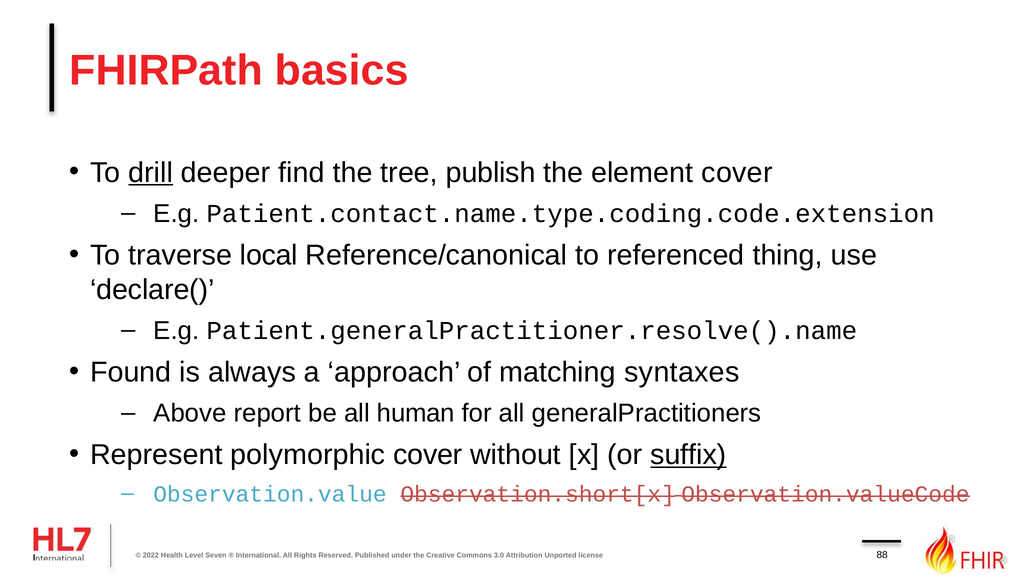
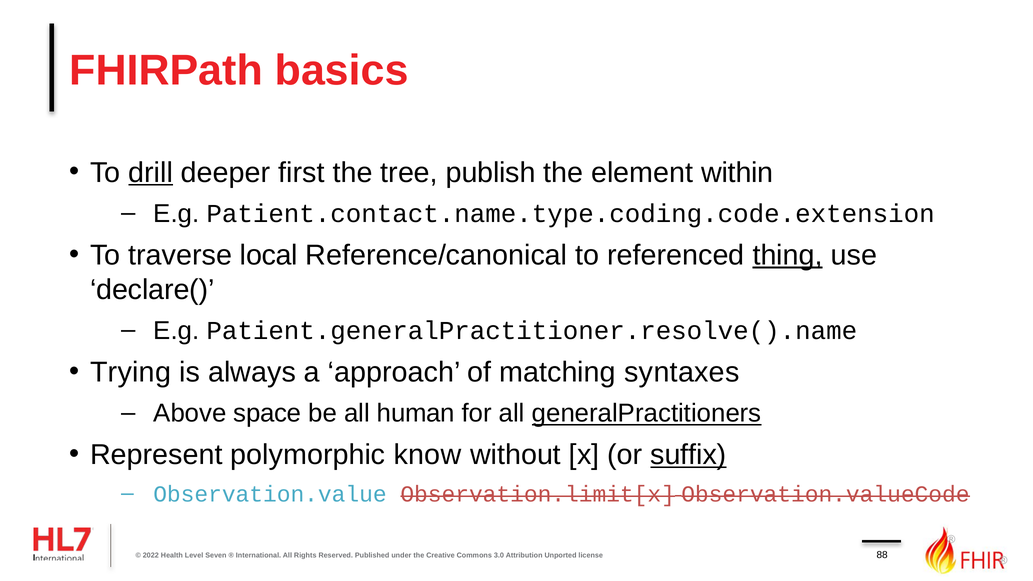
find: find -> first (301, 173)
element cover: cover -> within (737, 173)
thing underline: none -> present (788, 255)
Found: Found -> Trying (131, 372)
report: report -> space (267, 414)
generalPractitioners underline: none -> present (647, 414)
polymorphic cover: cover -> know (428, 455)
Observation.short[x: Observation.short[x -> Observation.limit[x (538, 494)
